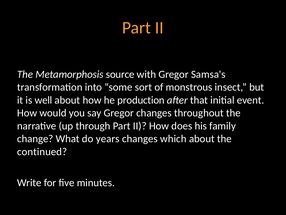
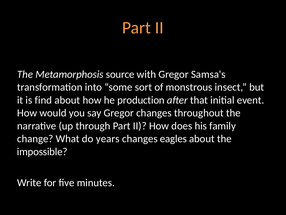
well: well -> find (43, 100)
which: which -> eagles (173, 139)
continued: continued -> impossible (42, 151)
